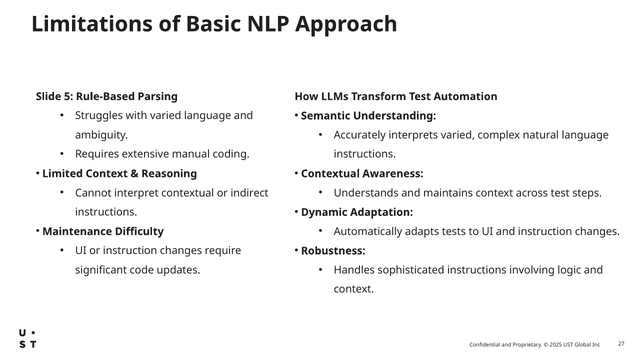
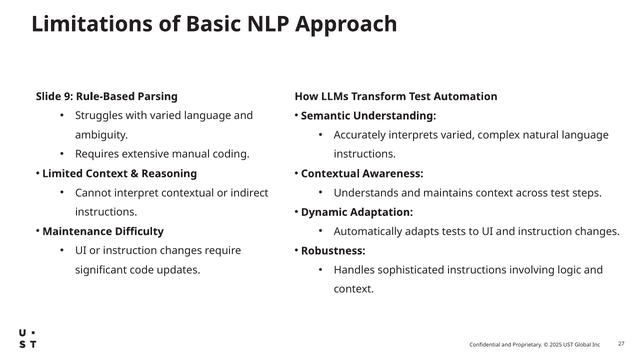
5: 5 -> 9 (69, 97)
